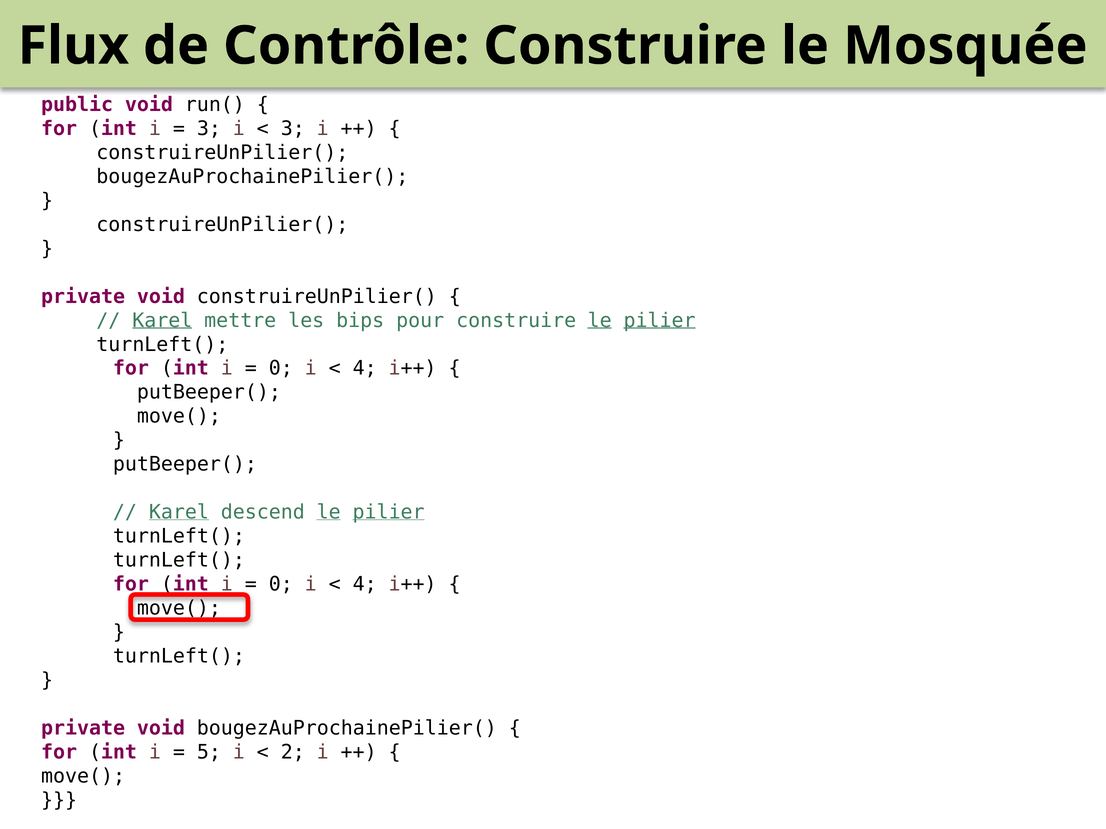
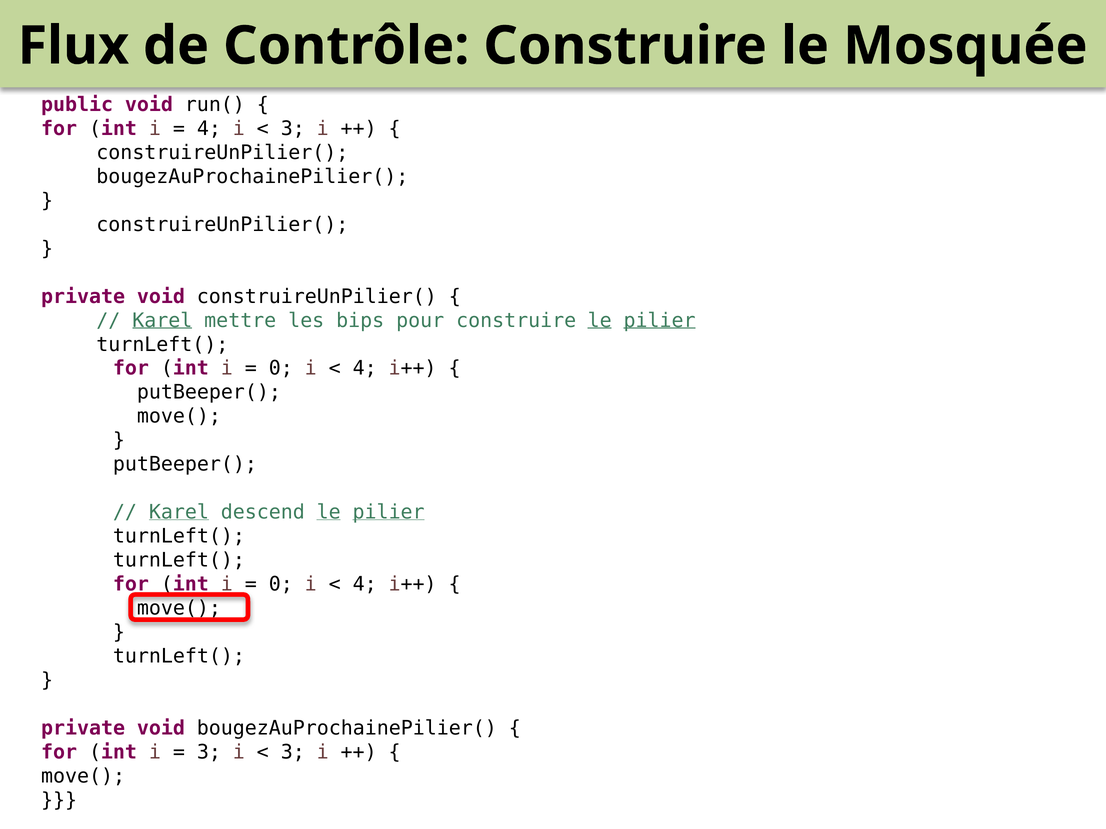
3: 3 -> 4 (209, 129)
5: 5 -> 3 (209, 752)
2: 2 -> 3 (293, 752)
